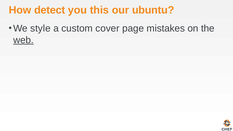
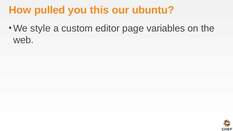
detect: detect -> pulled (50, 10)
cover: cover -> editor (108, 28)
mistakes: mistakes -> variables (166, 28)
web underline: present -> none (23, 40)
